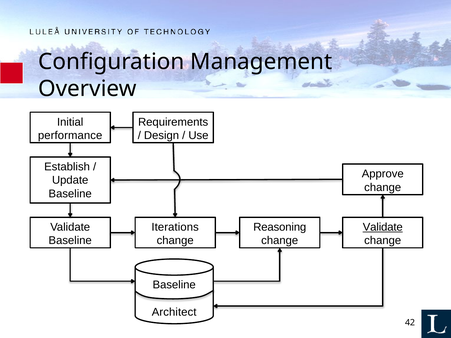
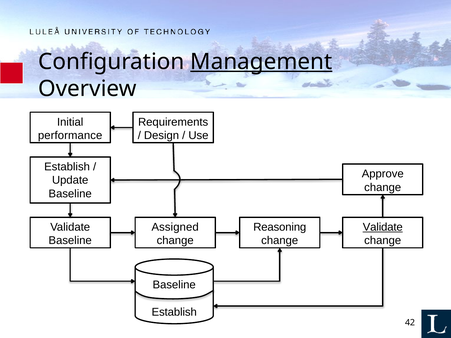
Management underline: none -> present (261, 62)
Iterations: Iterations -> Assigned (175, 227)
Architect: Architect -> Establish (174, 312)
